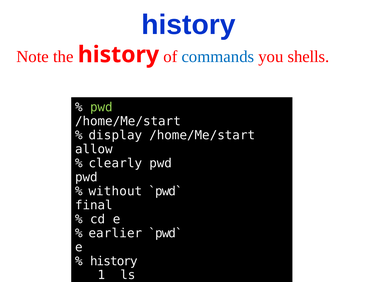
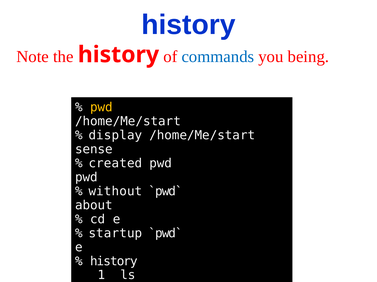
shells: shells -> being (308, 57)
pwd colour: light green -> yellow (101, 108)
allow: allow -> sense (94, 150)
clearly: clearly -> created (115, 164)
final: final -> about (94, 206)
earlier: earlier -> startup (115, 234)
